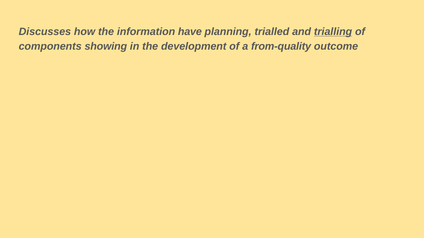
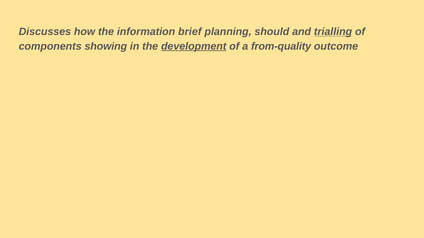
have: have -> brief (190, 32)
trialled: trialled -> should (272, 32)
development underline: none -> present (194, 46)
